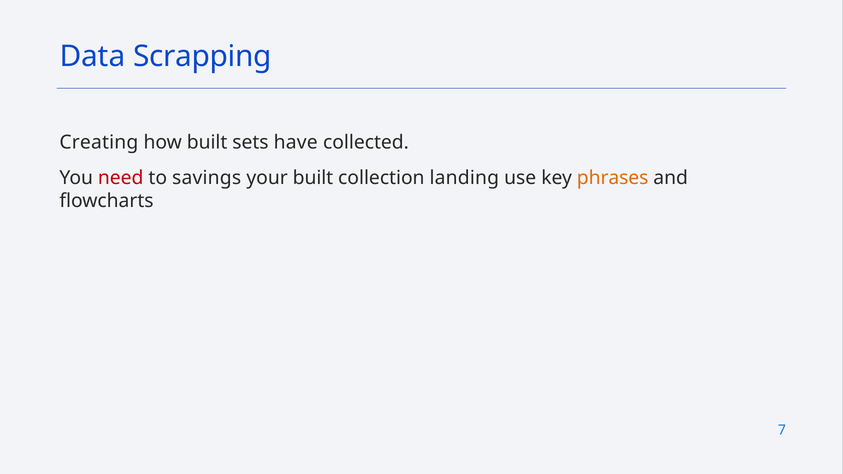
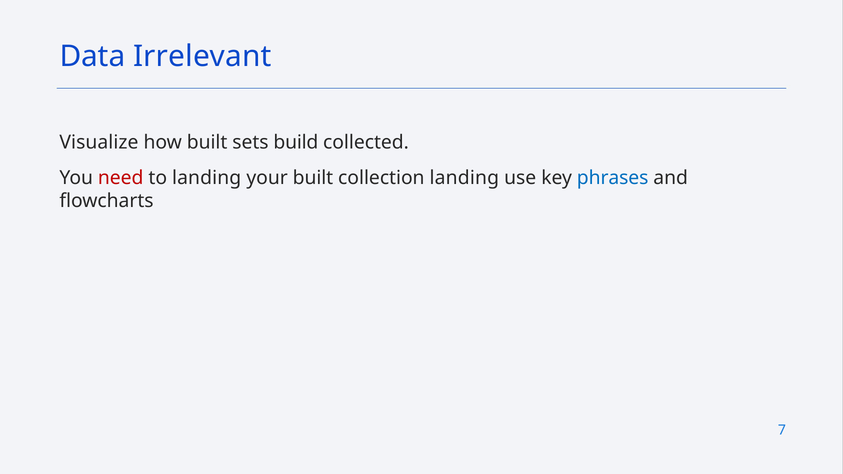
Scrapping: Scrapping -> Irrelevant (202, 56)
Creating: Creating -> Visualize (99, 142)
have: have -> build (296, 142)
to savings: savings -> landing (207, 178)
phrases colour: orange -> blue (613, 178)
